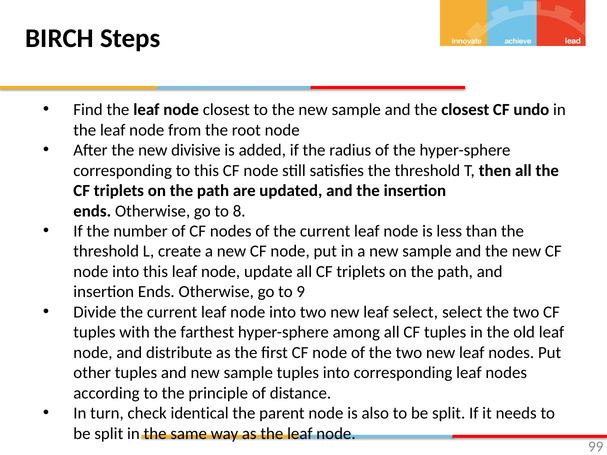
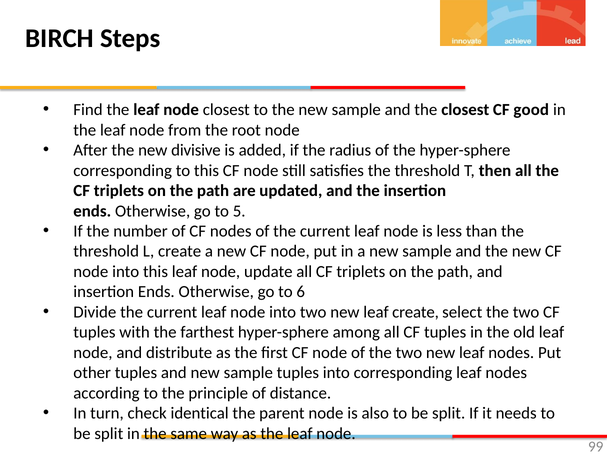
undo: undo -> good (531, 110)
8: 8 -> 5 (239, 211)
9: 9 -> 6 (301, 292)
leaf select: select -> create (416, 312)
